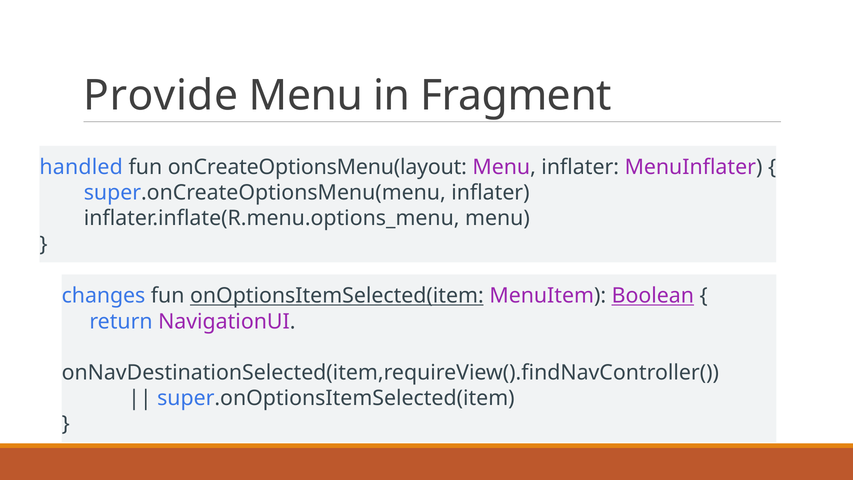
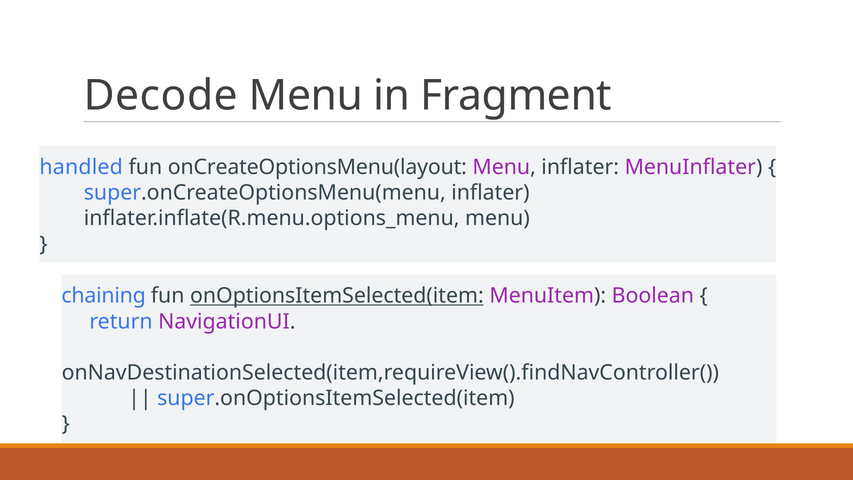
Provide: Provide -> Decode (161, 96)
changes: changes -> chaining (104, 296)
Boolean underline: present -> none (653, 296)
